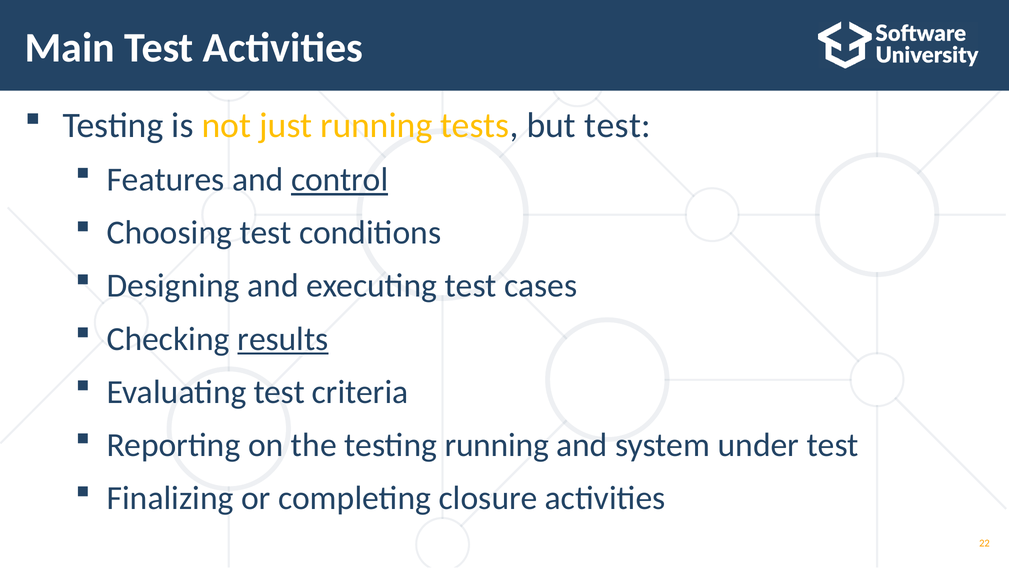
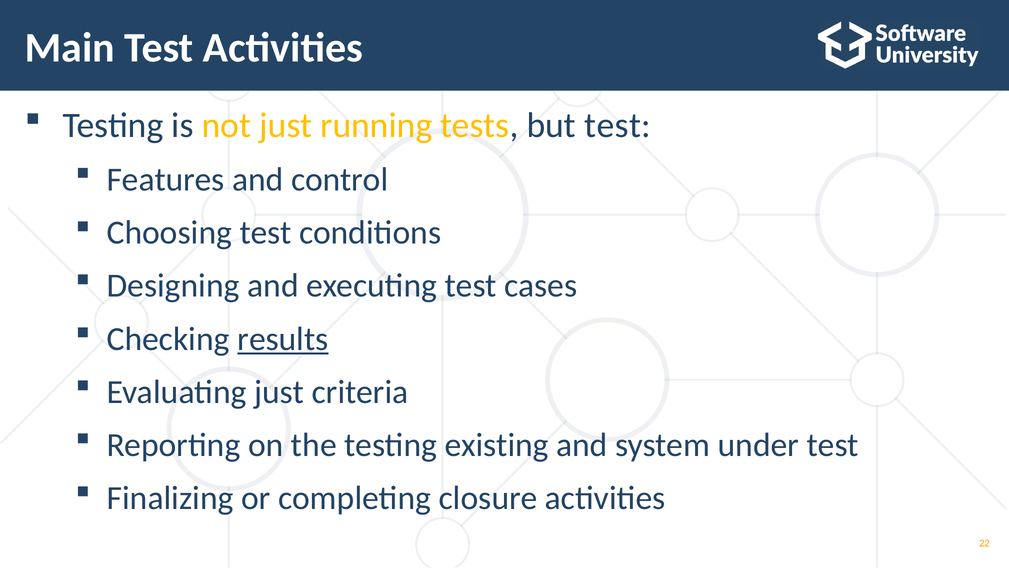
control underline: present -> none (340, 180)
Evaluating test: test -> just (279, 392)
testing running: running -> existing (497, 445)
